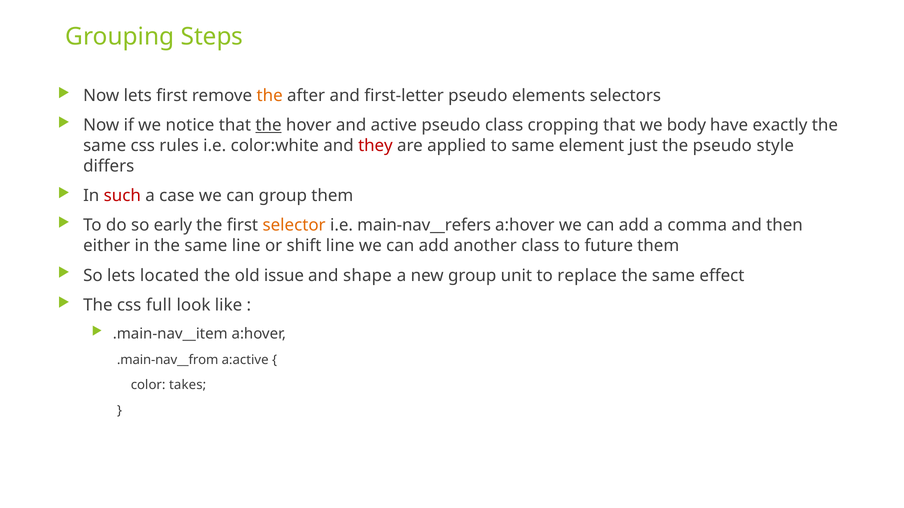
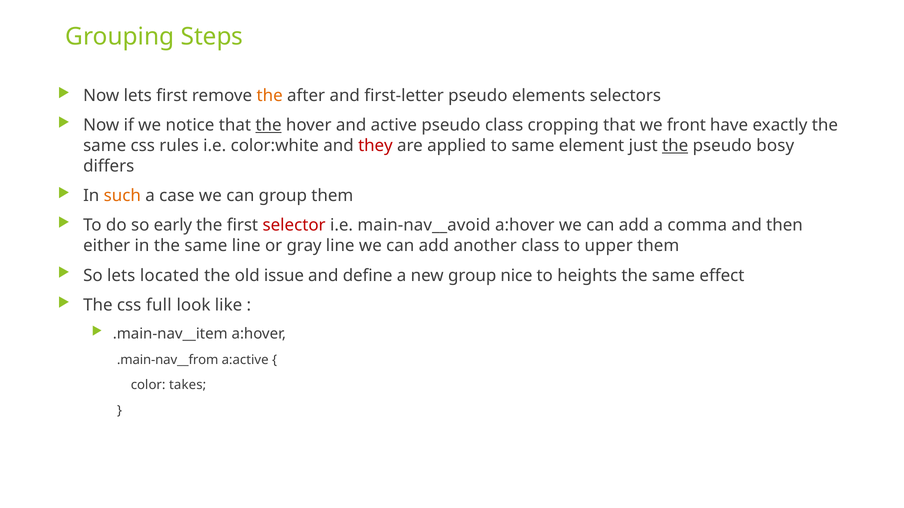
body: body -> front (686, 125)
the underline: none -> present (675, 146)
style: style -> bosy (775, 146)
such colour: red -> orange (122, 196)
selector colour: orange -> red (294, 226)
main-nav__refers: main-nav__refers -> main-nav__avoid (424, 226)
shift: shift -> gray (304, 246)
future: future -> upper (609, 246)
shape: shape -> define (368, 276)
unit: unit -> nice (516, 276)
replace: replace -> heights (587, 276)
